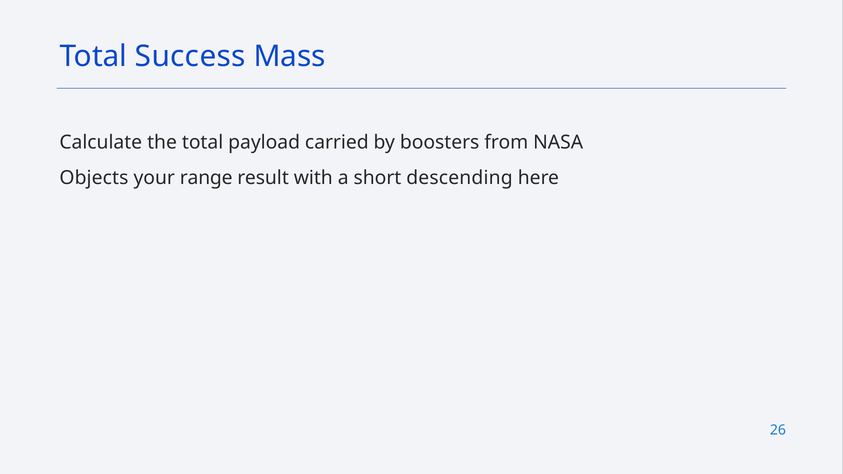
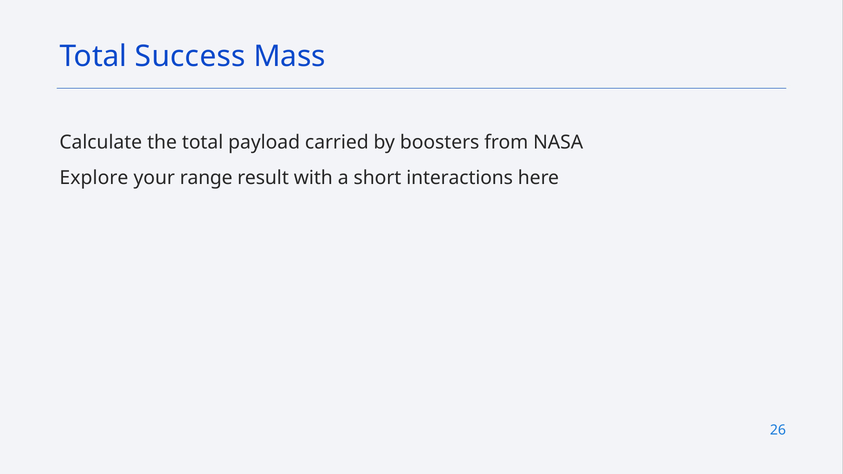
Objects: Objects -> Explore (94, 178)
descending: descending -> interactions (460, 178)
